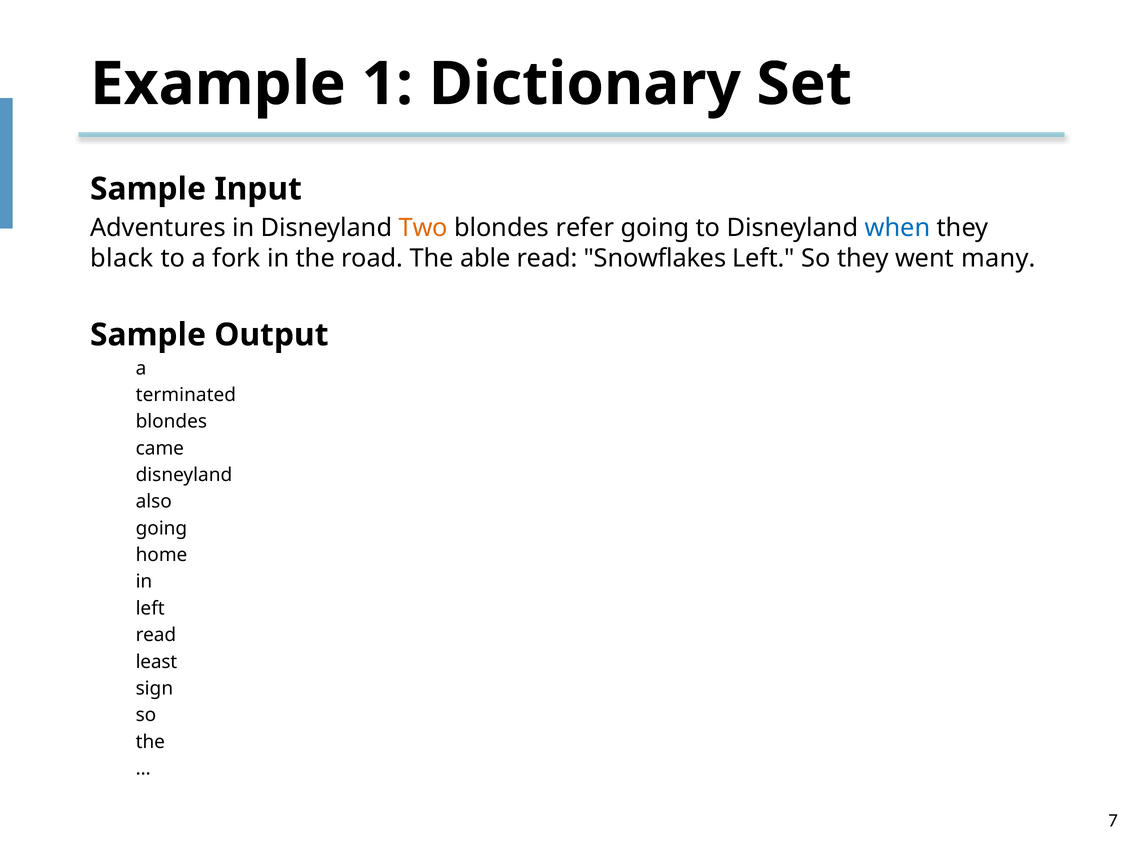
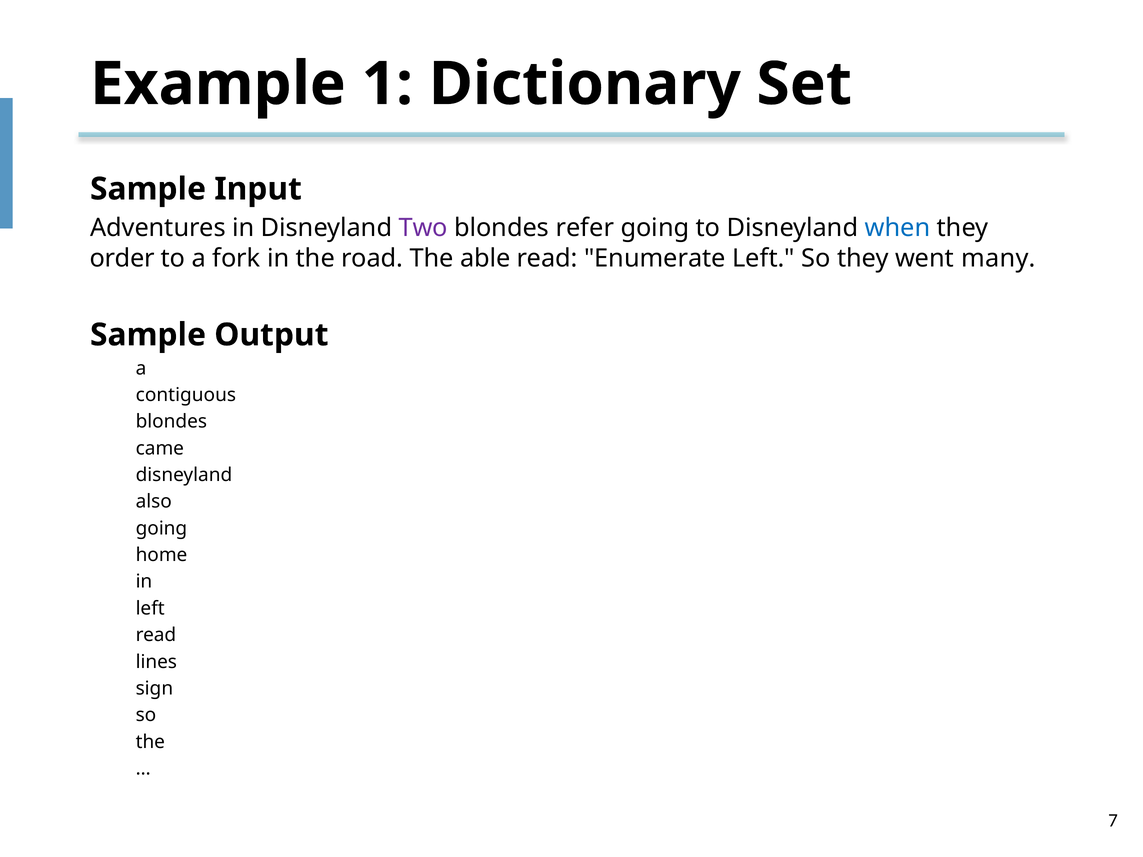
Two colour: orange -> purple (423, 228)
black: black -> order (122, 258)
Snowflakes: Snowflakes -> Enumerate (655, 258)
terminated: terminated -> contiguous (186, 395)
least: least -> lines (156, 662)
